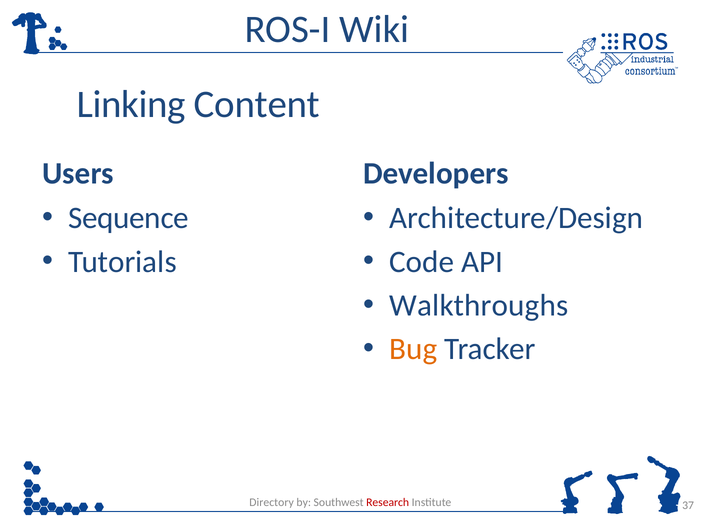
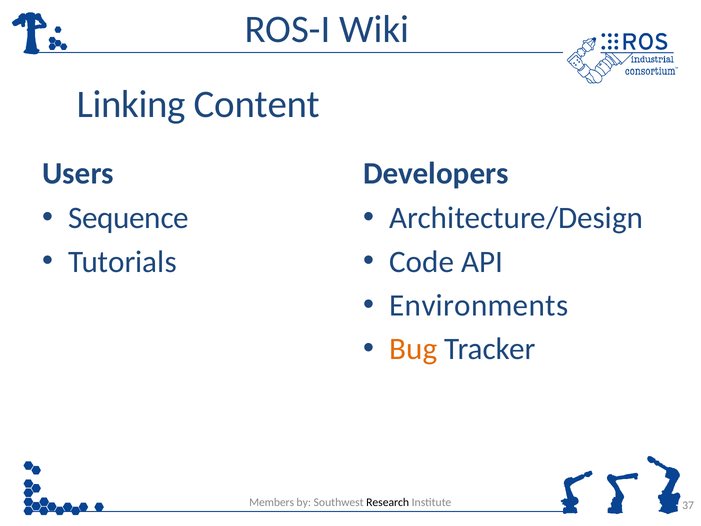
Walkthroughs: Walkthroughs -> Environments (479, 305)
Directory: Directory -> Members (272, 502)
Research colour: red -> black (388, 502)
